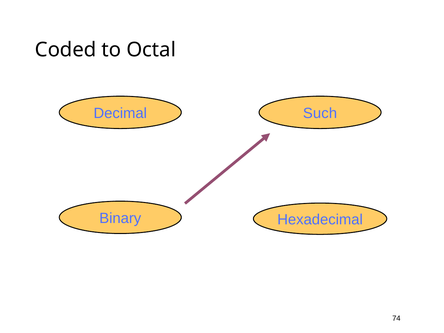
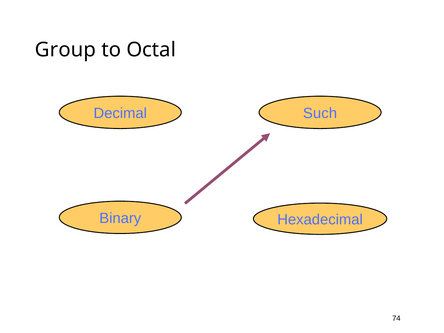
Coded: Coded -> Group (65, 50)
